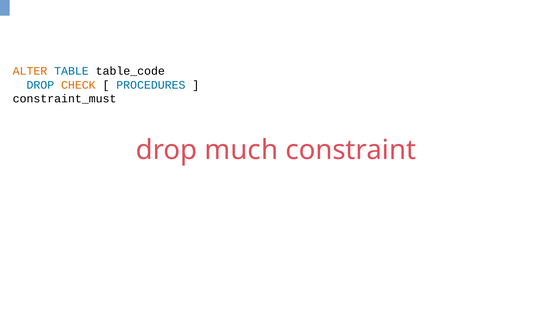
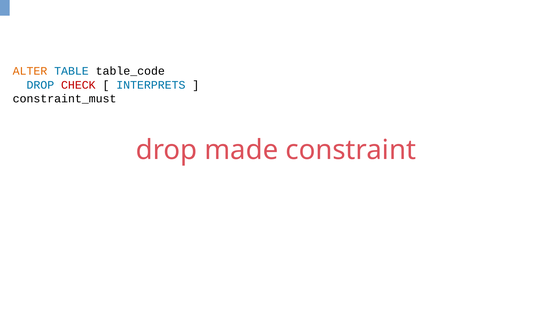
CHECK colour: orange -> red (78, 85)
PROCEDURES: PROCEDURES -> INTERPRETS (151, 85)
much: much -> made (241, 150)
